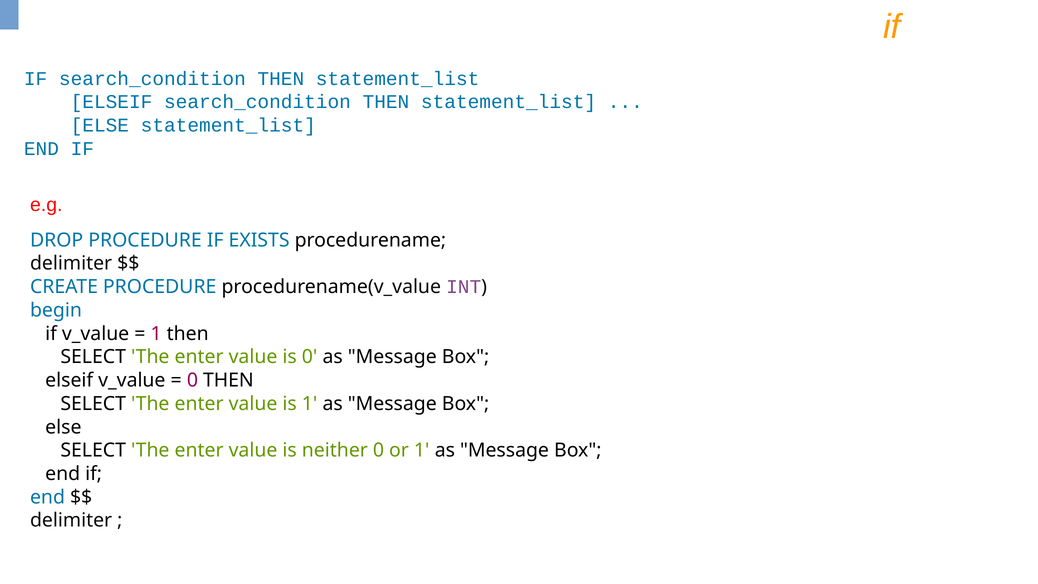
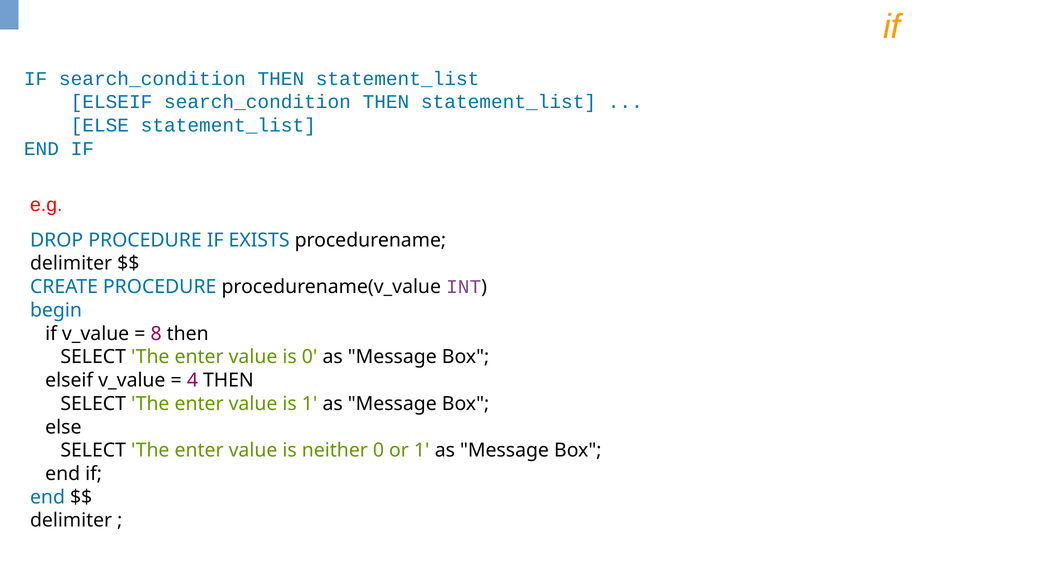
1: 1 -> 8 (156, 334)
0: 0 -> 4 (192, 380)
